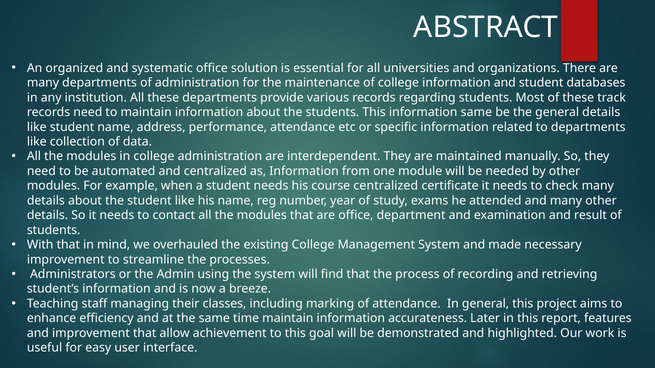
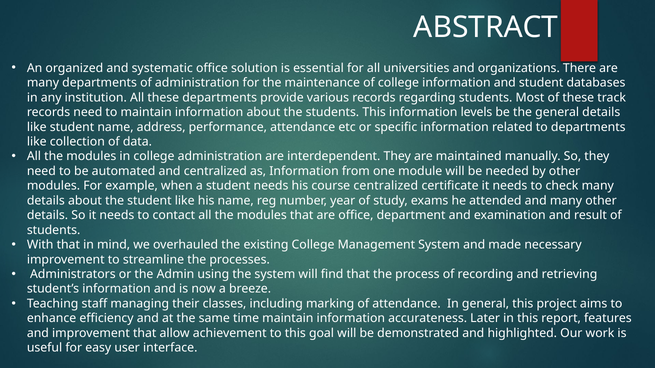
information same: same -> levels (476, 112)
